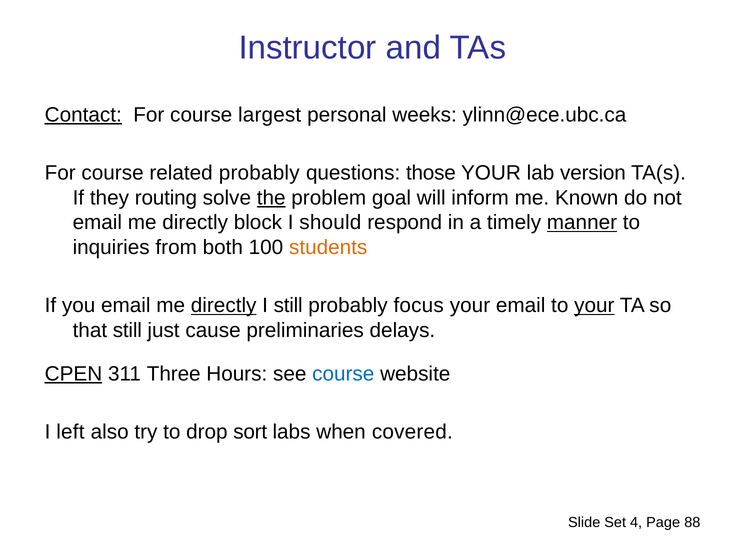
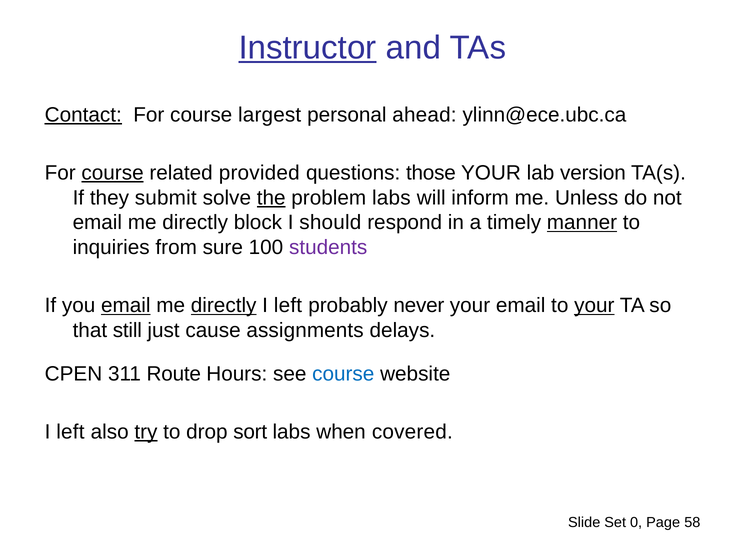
Instructor underline: none -> present (308, 48)
weeks: weeks -> ahead (424, 115)
course underline: none -> present (113, 173)
related probably: probably -> provided (259, 173)
routing: routing -> submit (166, 198)
problem goal: goal -> labs (391, 198)
Known: Known -> Unless (587, 198)
both: both -> sure (223, 247)
students colour: orange -> purple (328, 247)
email underline: none -> present (126, 305)
still: still -> left (288, 305)
focus: focus -> never (419, 305)
preliminaries: preliminaries -> assignments (305, 330)
CPEN underline: present -> none (73, 374)
Three: Three -> Route (174, 374)
try underline: none -> present (146, 432)
4: 4 -> 0 (636, 522)
88: 88 -> 58 (692, 522)
